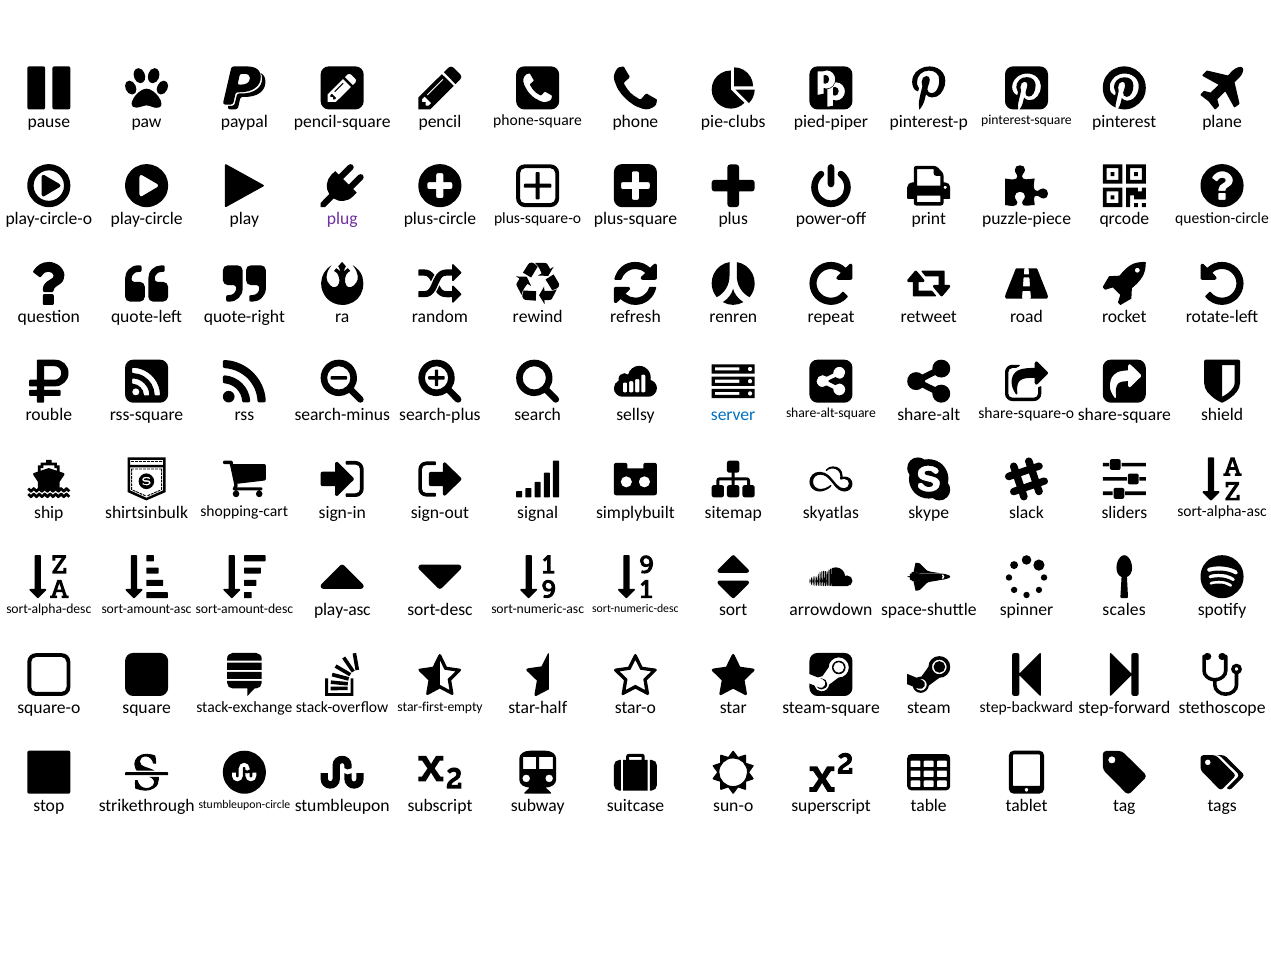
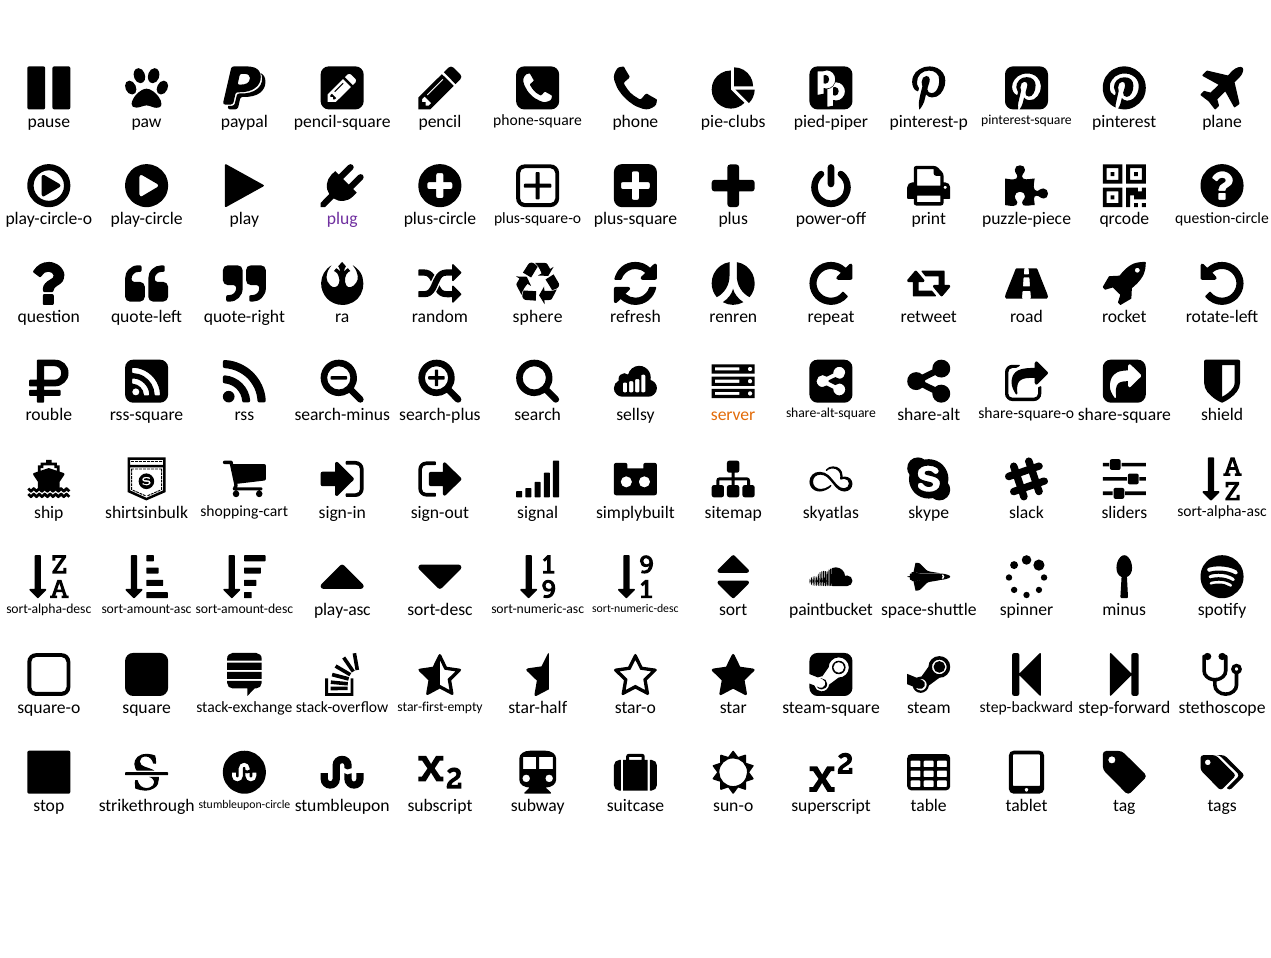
rewind: rewind -> sphere (538, 317)
server colour: blue -> orange (733, 415)
arrowdown: arrowdown -> paintbucket (831, 610)
scales: scales -> minus (1124, 610)
